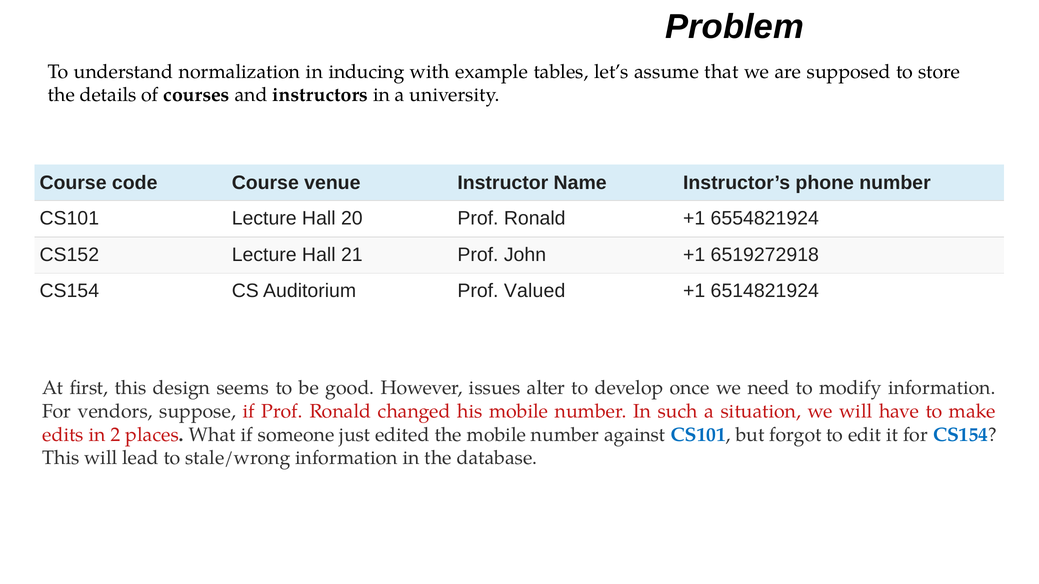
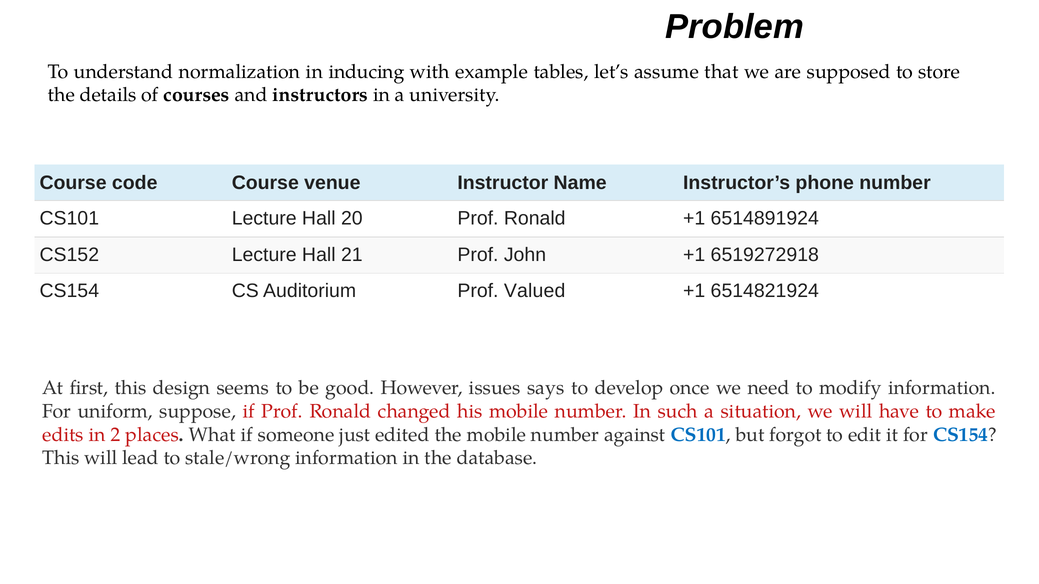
6554821924: 6554821924 -> 6514891924 (765, 218)
alter: alter -> says (546, 388)
vendors: vendors -> uniform (115, 412)
